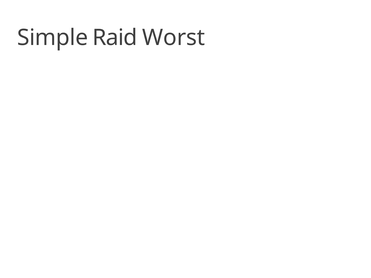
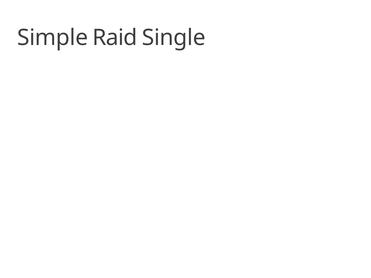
Worst: Worst -> Single (174, 38)
